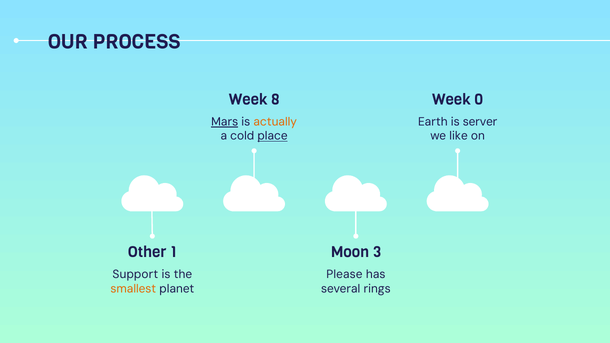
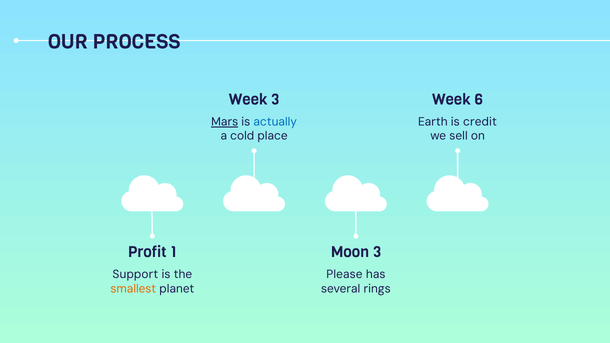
Week 8: 8 -> 3 (275, 100)
0: 0 -> 6 (479, 100)
actually colour: orange -> blue (275, 122)
server: server -> credit (480, 122)
place underline: present -> none (273, 136)
like: like -> sell (458, 136)
Other: Other -> Profit (147, 253)
